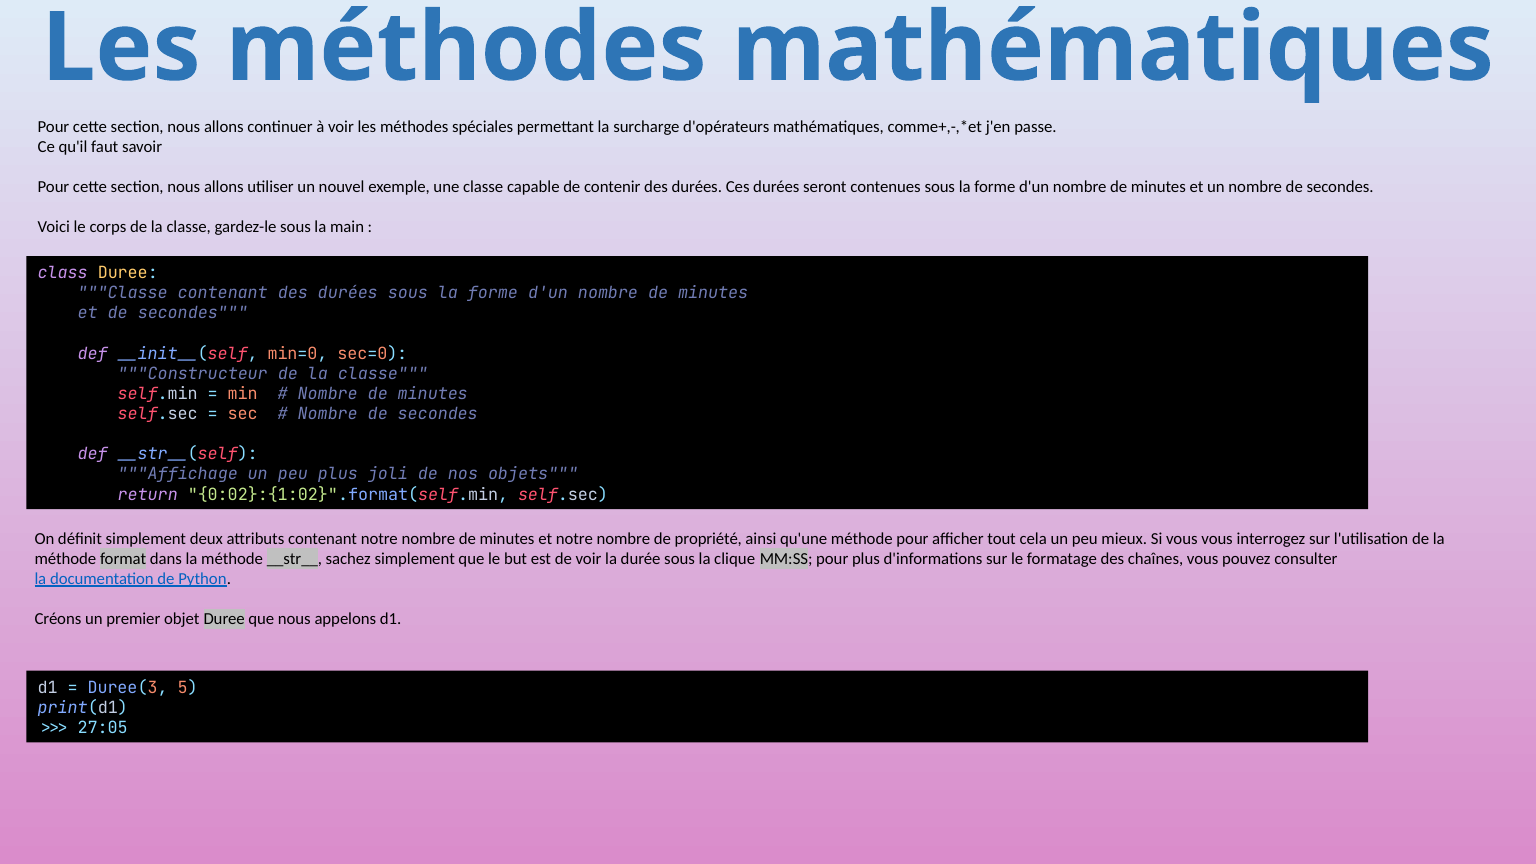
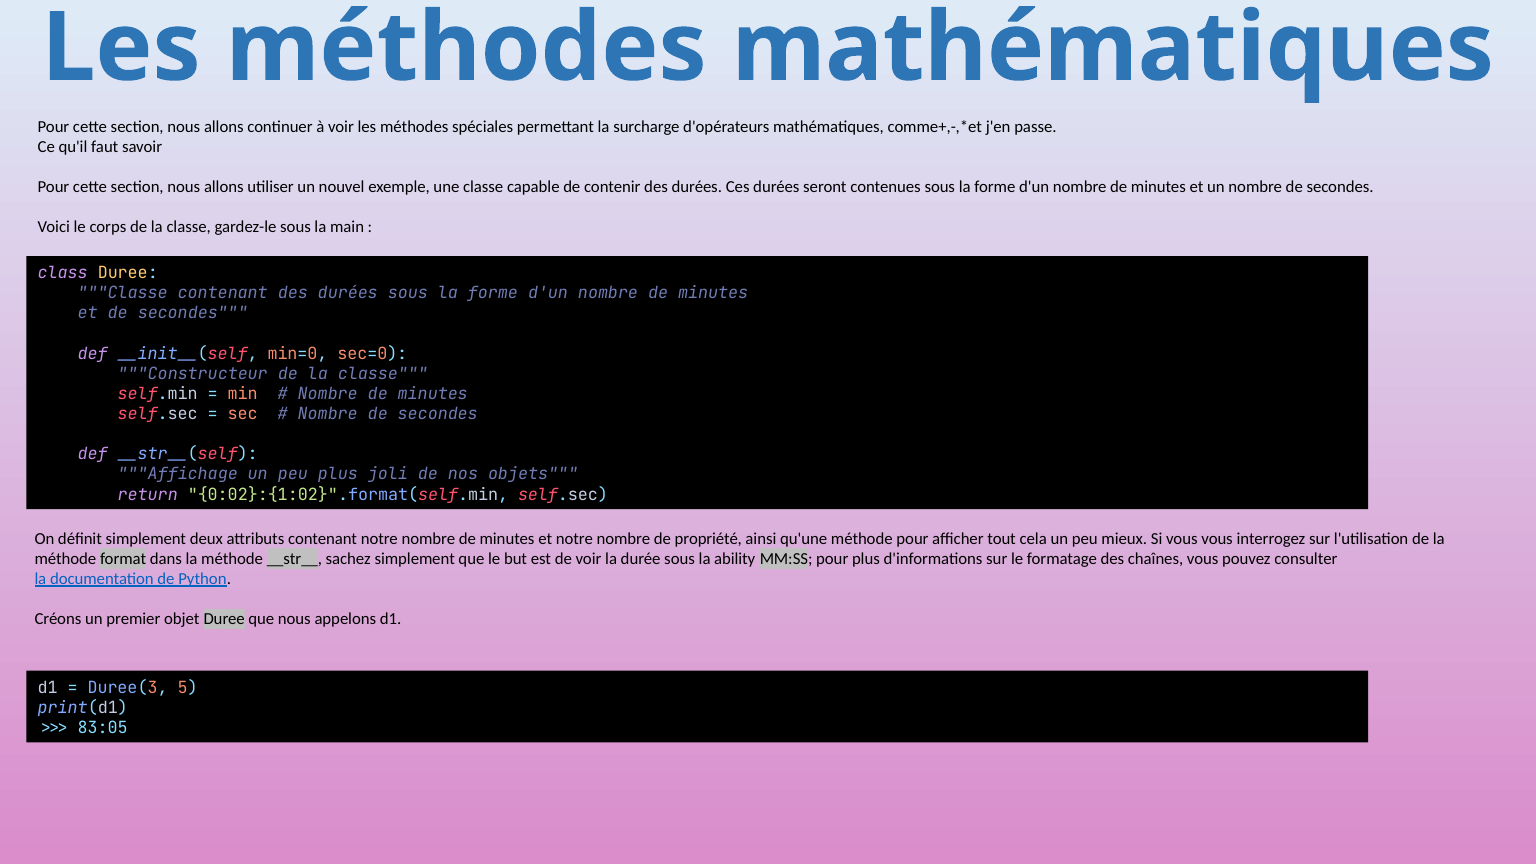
clique: clique -> ability (735, 559)
27:05: 27:05 -> 83:05 (103, 728)
